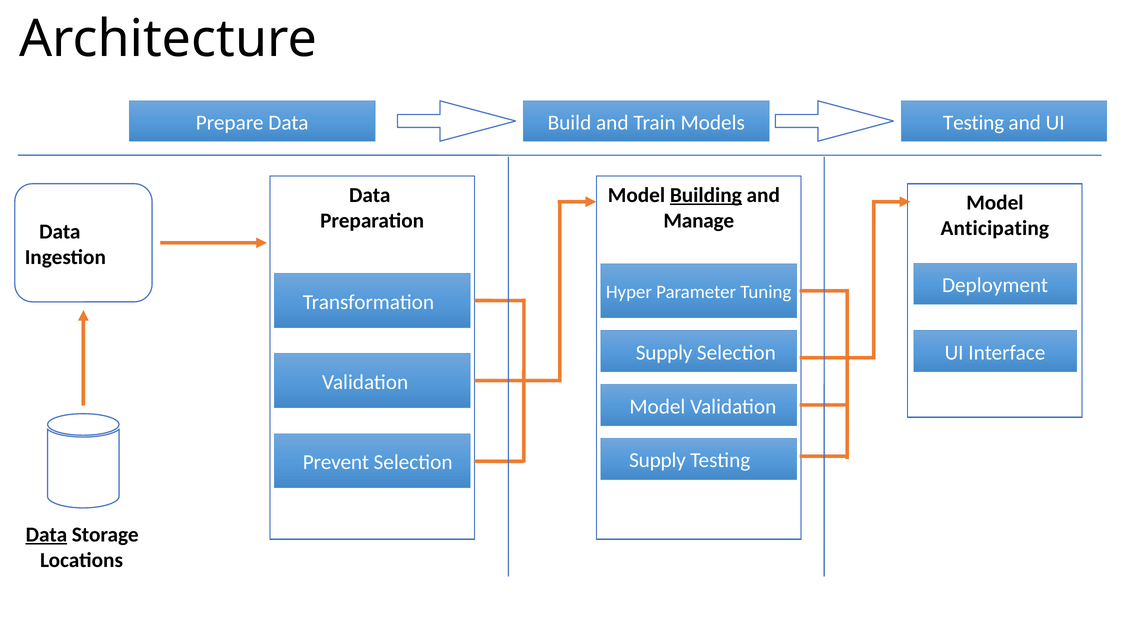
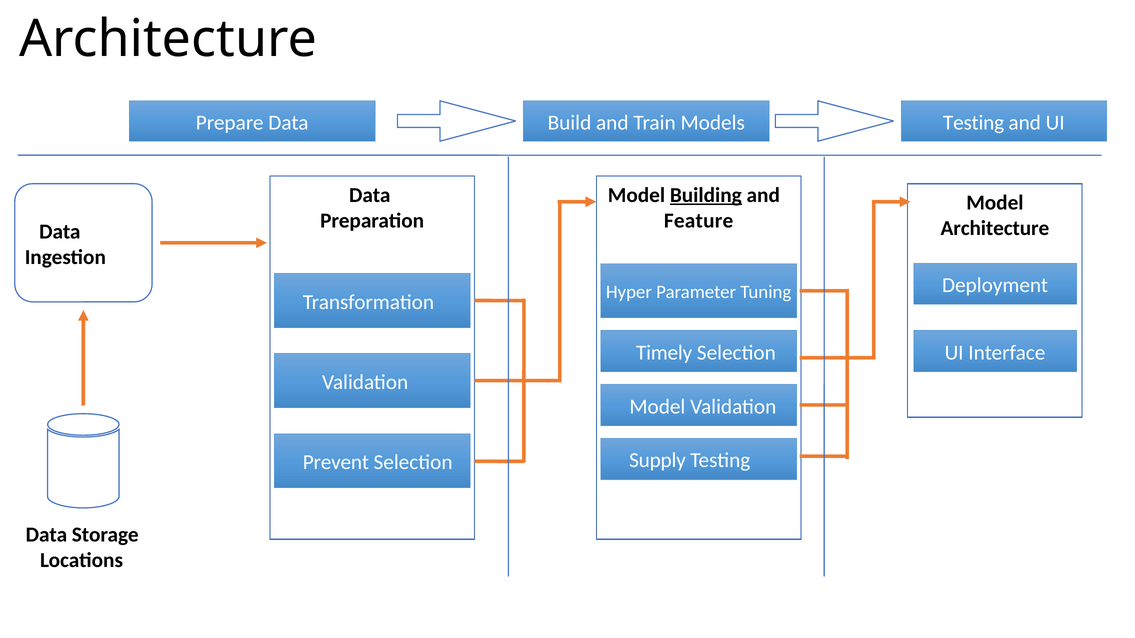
Manage: Manage -> Feature (699, 221)
Anticipating: Anticipating -> Architecture (995, 228)
Supply: Supply -> Timely (664, 353)
Data underline: present -> none (46, 535)
